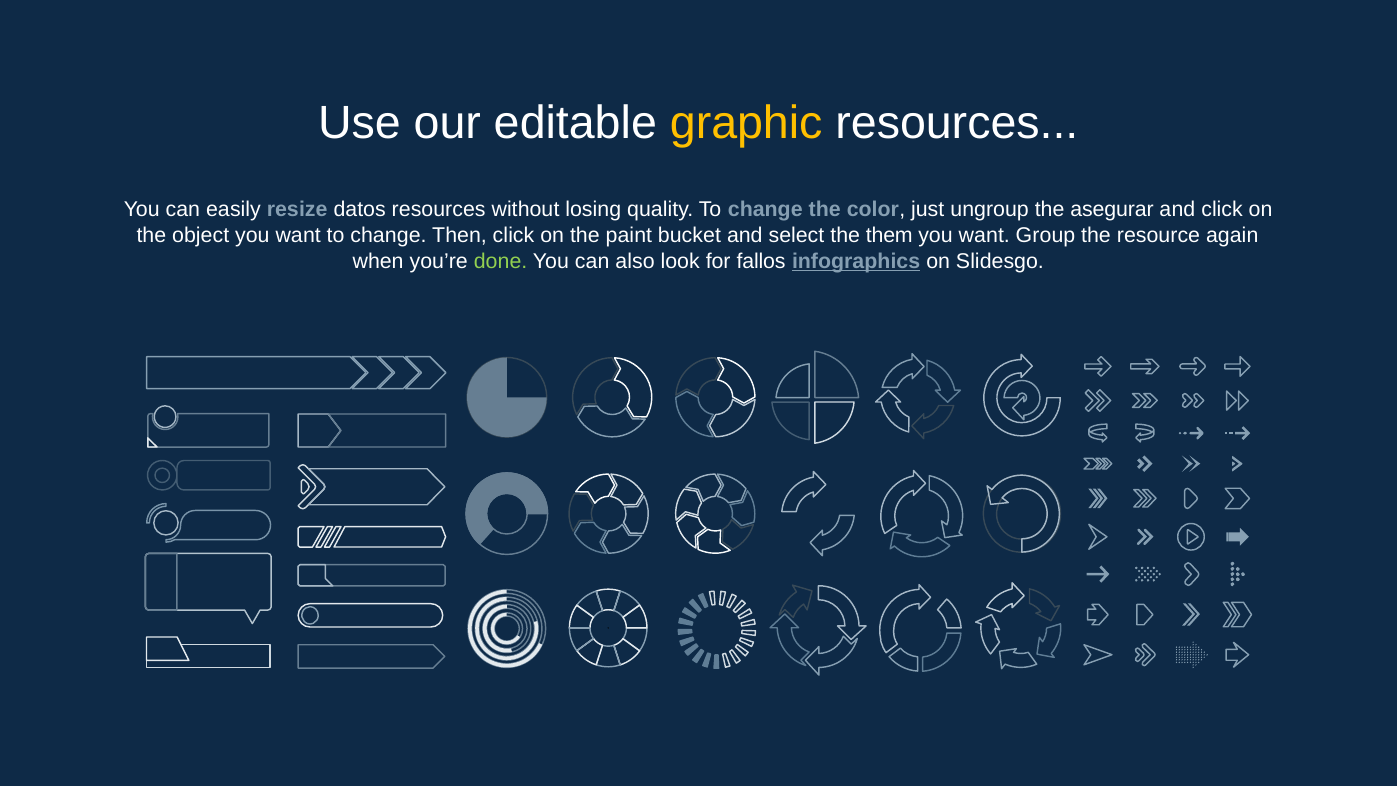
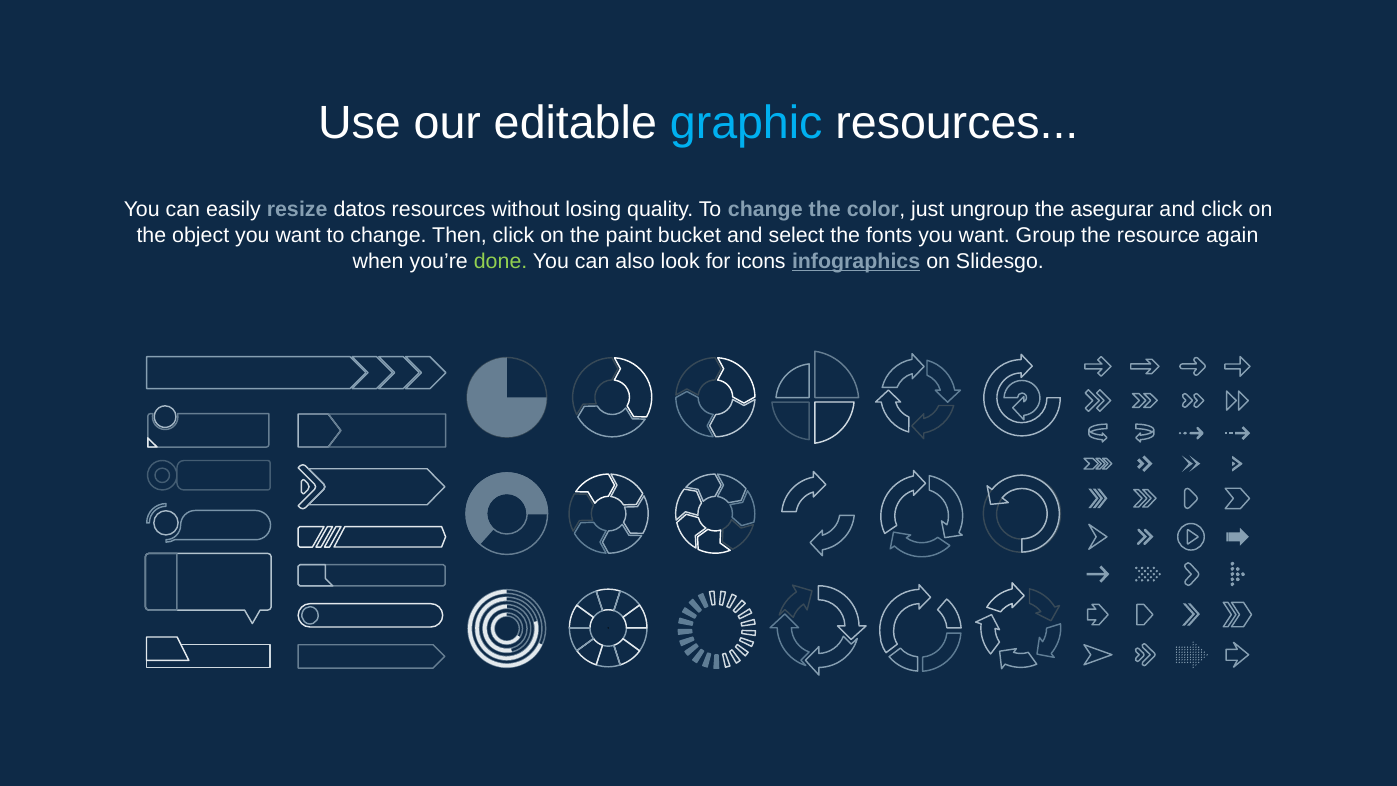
graphic colour: yellow -> light blue (746, 123)
them: them -> fonts (889, 235)
fallos: fallos -> icons (761, 261)
